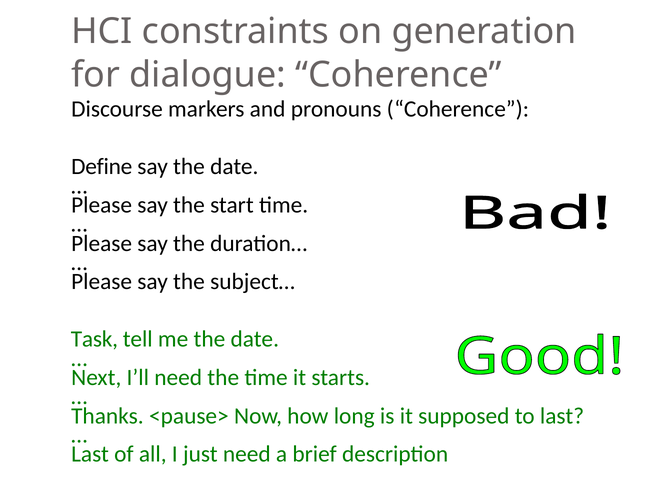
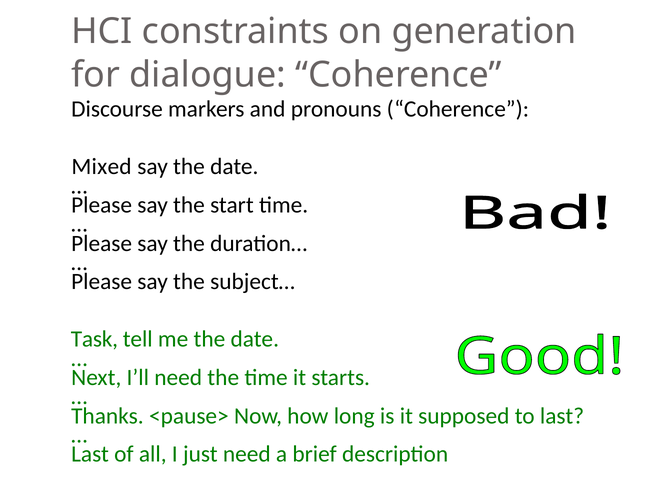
Define: Define -> Mixed (102, 167)
